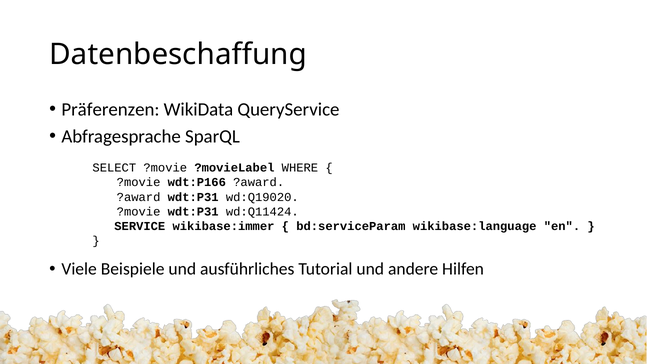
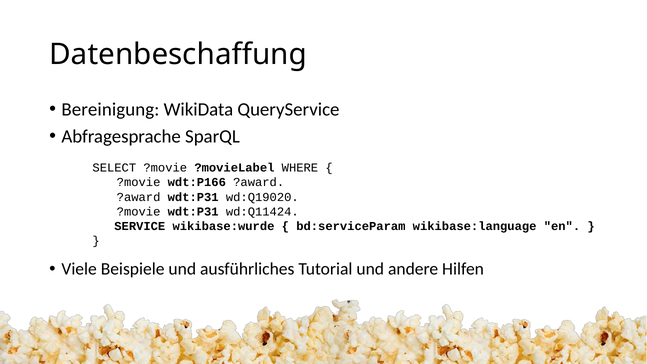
Präferenzen: Präferenzen -> Bereinigung (110, 109)
wikibase:immer: wikibase:immer -> wikibase:wurde (223, 226)
